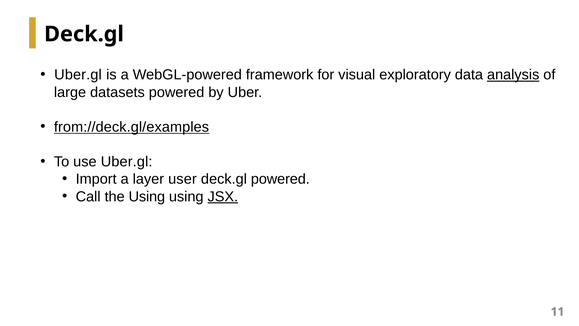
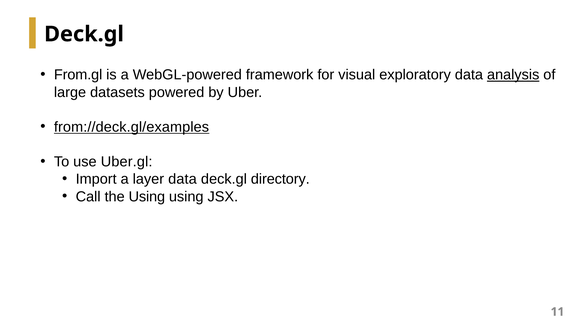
Uber.gl: Uber.gl -> From.gl (78, 75)
layer user: user -> data (182, 179)
deck.gl powered: powered -> directory (280, 179)
JSX underline: present -> none (223, 196)
